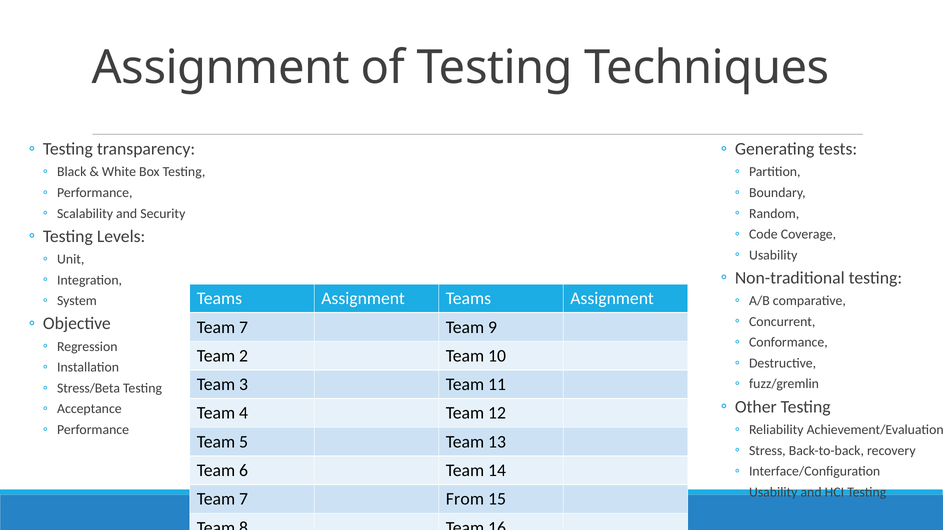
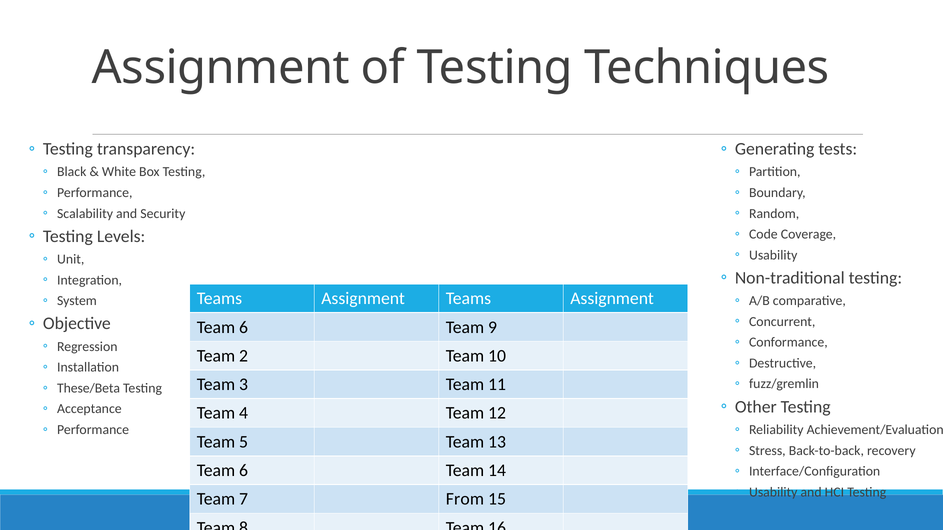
7: 7 -> 6 (244, 327)
Stress/Beta: Stress/Beta -> These/Beta (89, 388)
